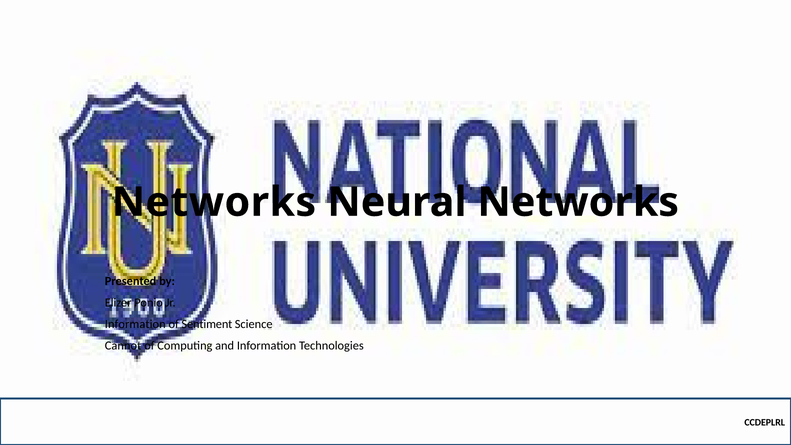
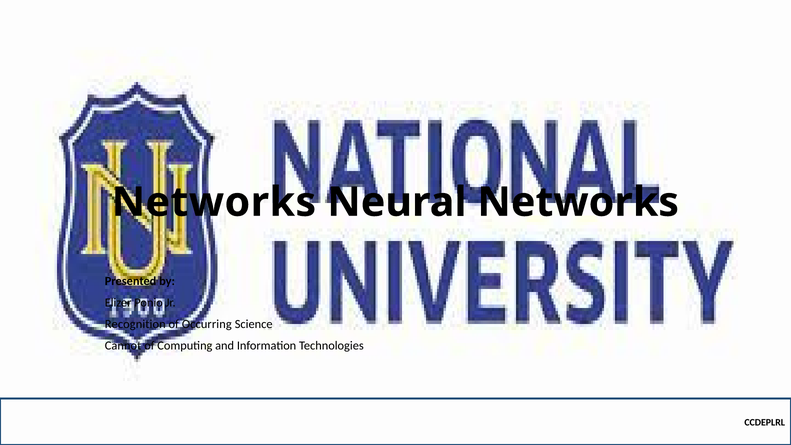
Information: Information -> Recognition (135, 324)
Sentiment: Sentiment -> Occurring (207, 324)
